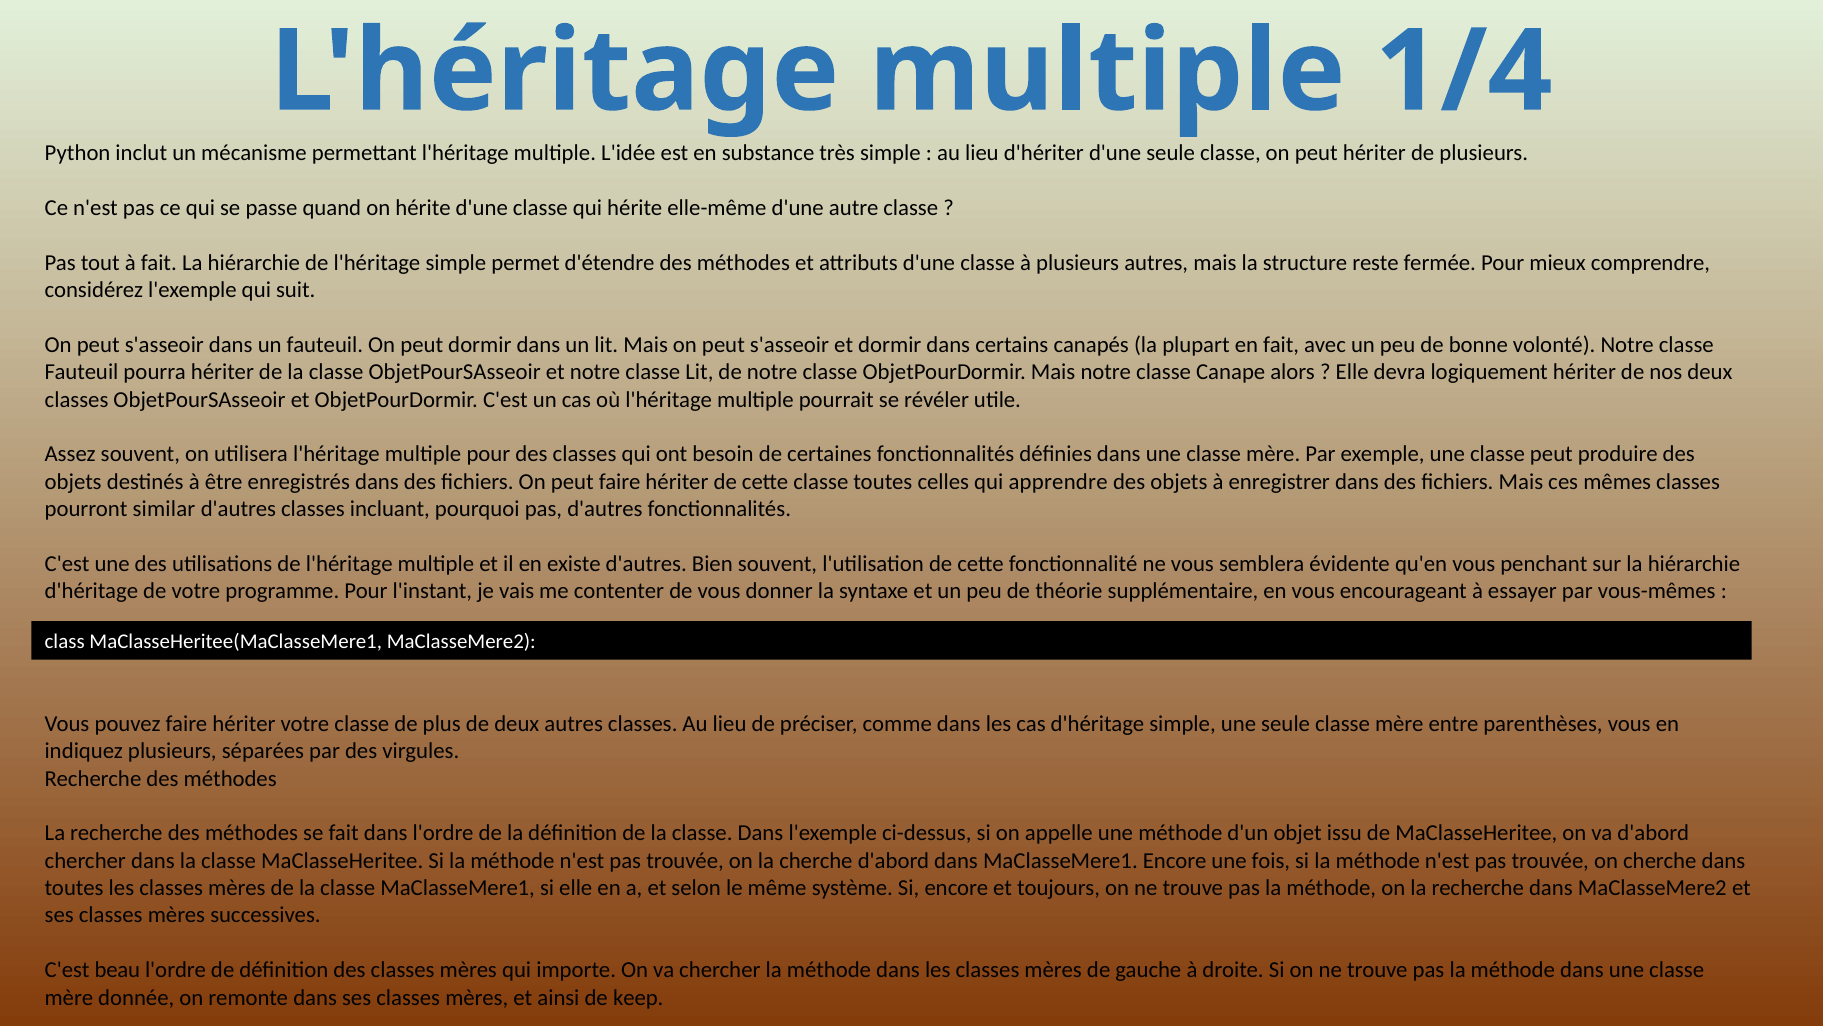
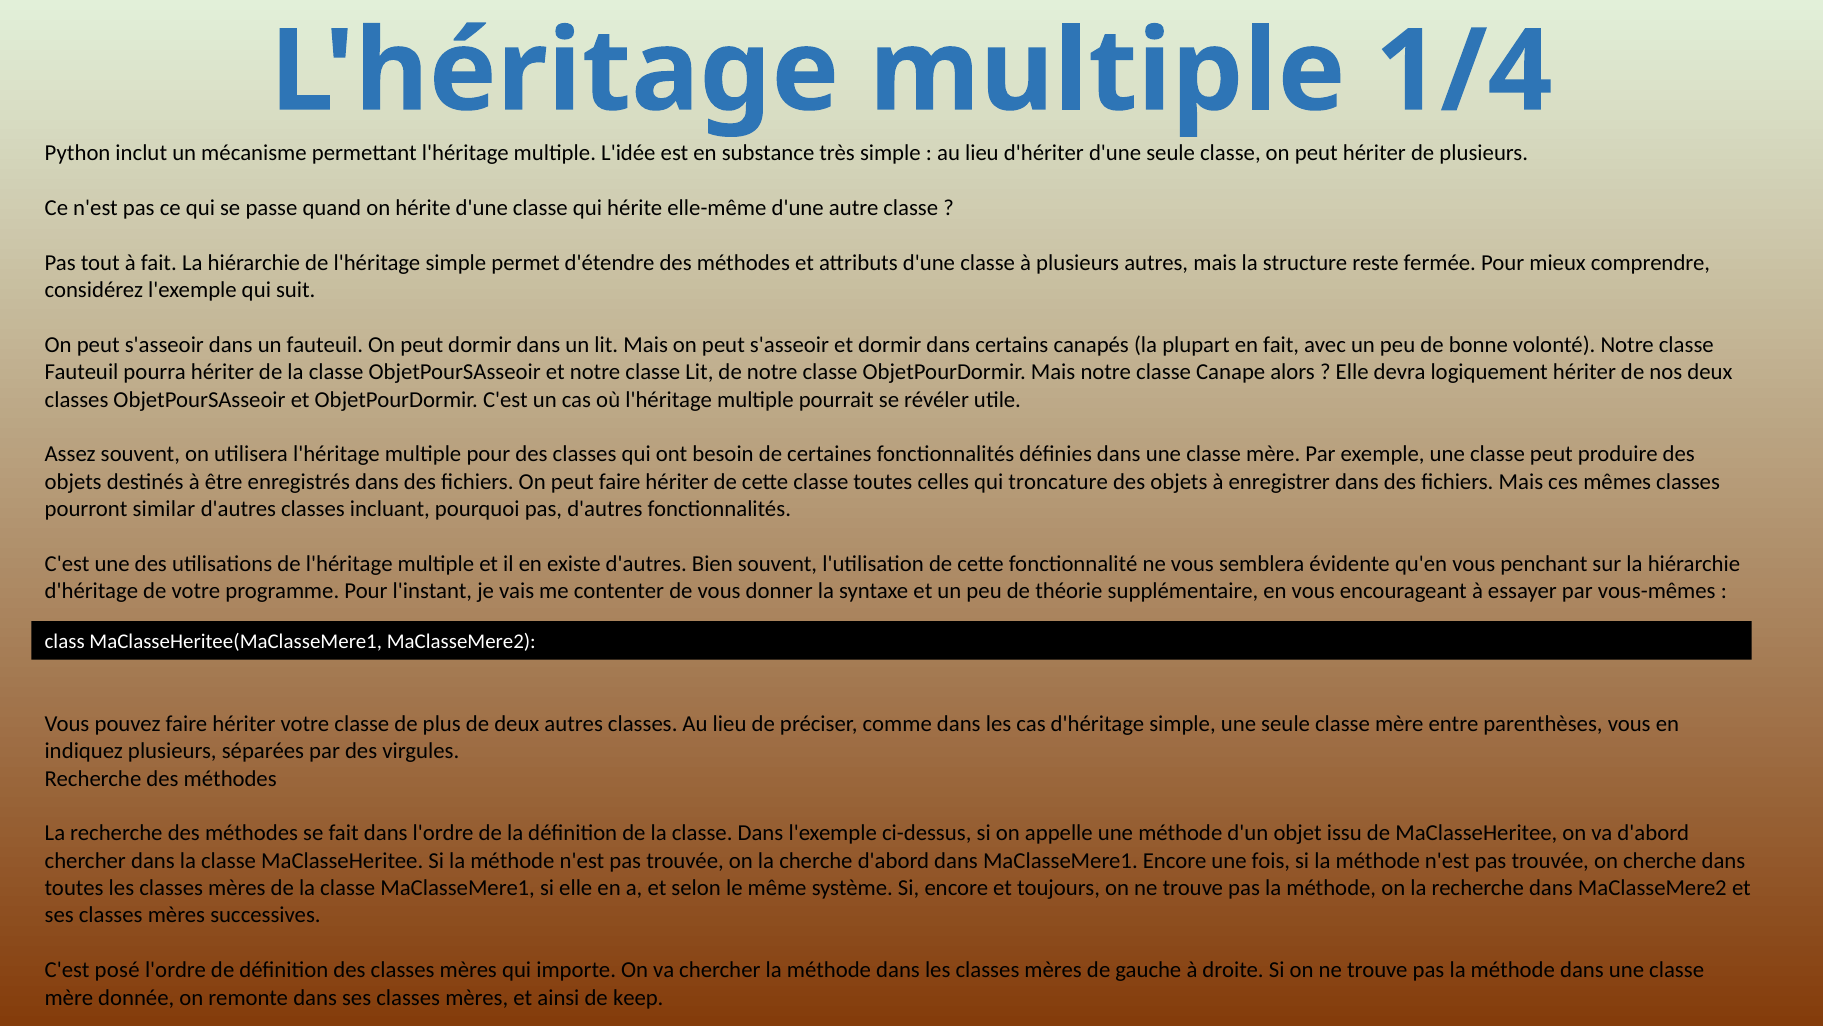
apprendre: apprendre -> troncature (1058, 481)
beau: beau -> posé (117, 970)
